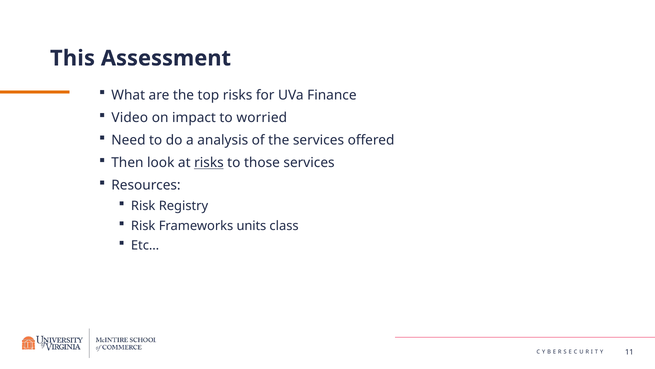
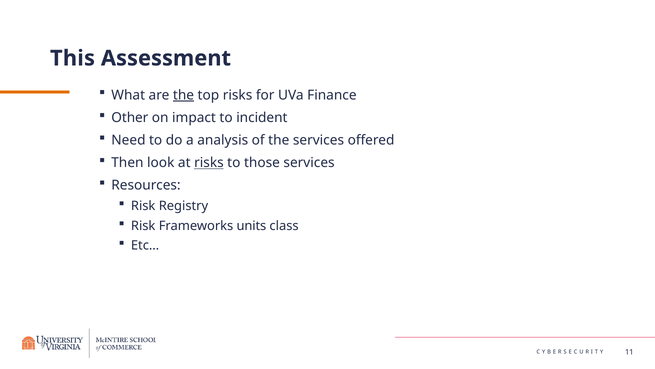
the underline: none -> present (183, 95)
Video: Video -> Other (130, 118)
worried: worried -> incident (262, 118)
